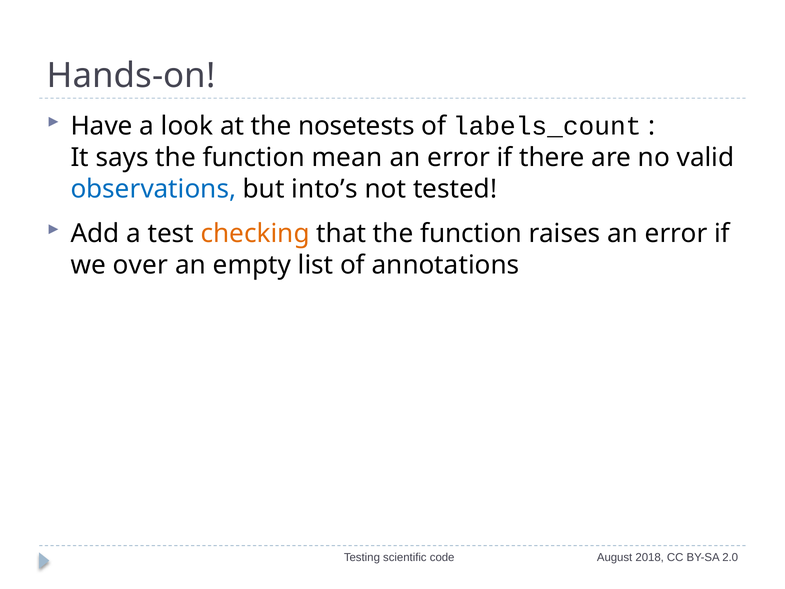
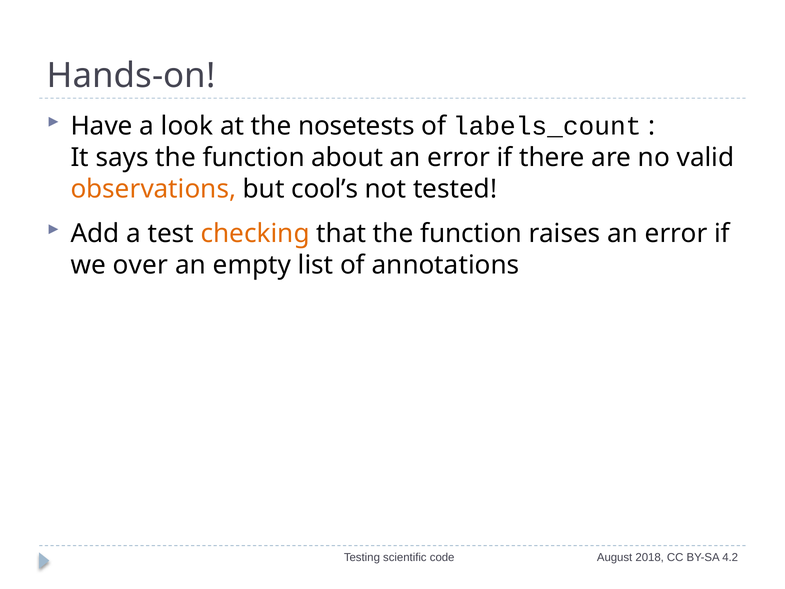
mean: mean -> about (347, 157)
observations colour: blue -> orange (153, 189)
into’s: into’s -> cool’s (325, 189)
2.0: 2.0 -> 4.2 (730, 557)
